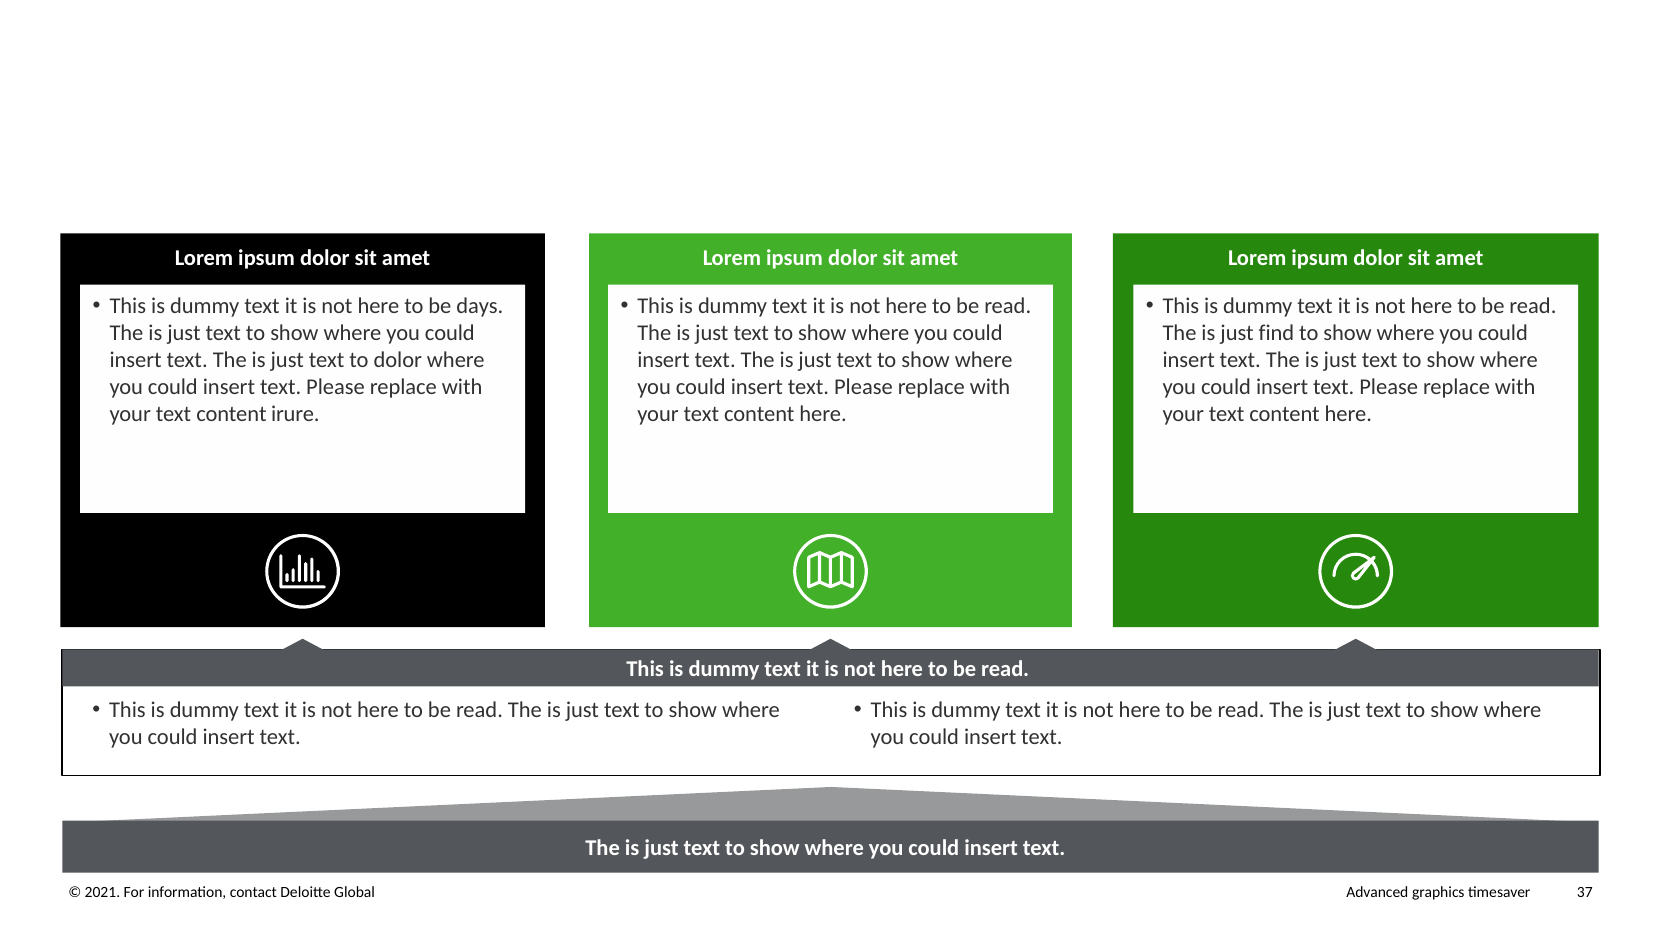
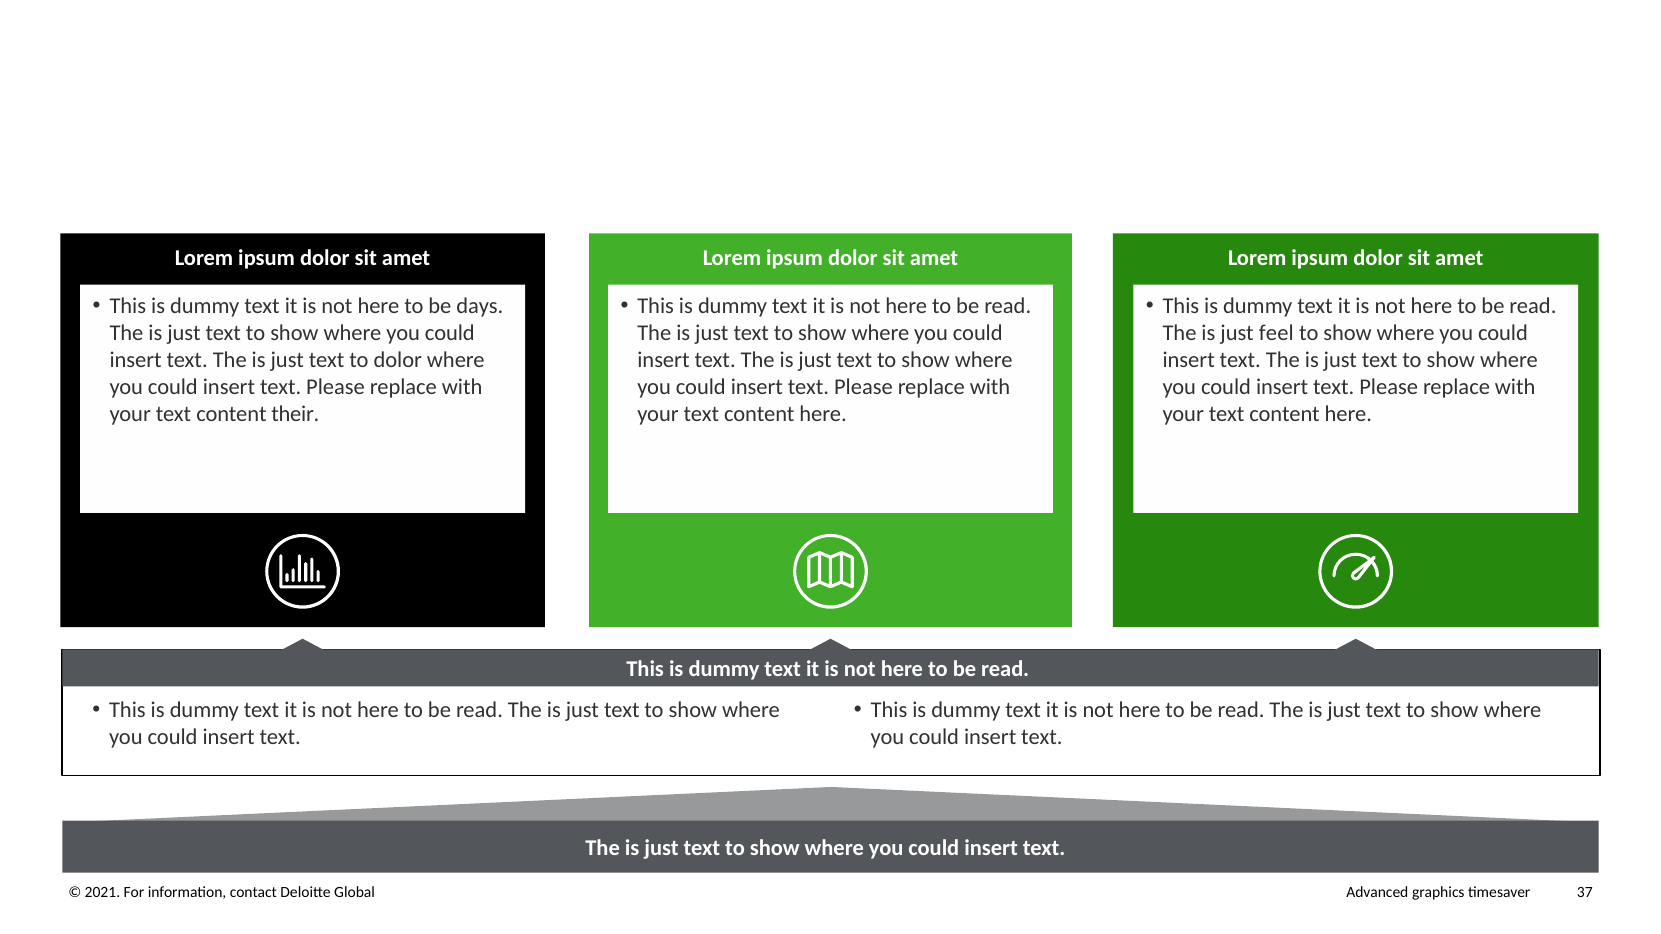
find: find -> feel (1276, 333)
irure: irure -> their (295, 414)
